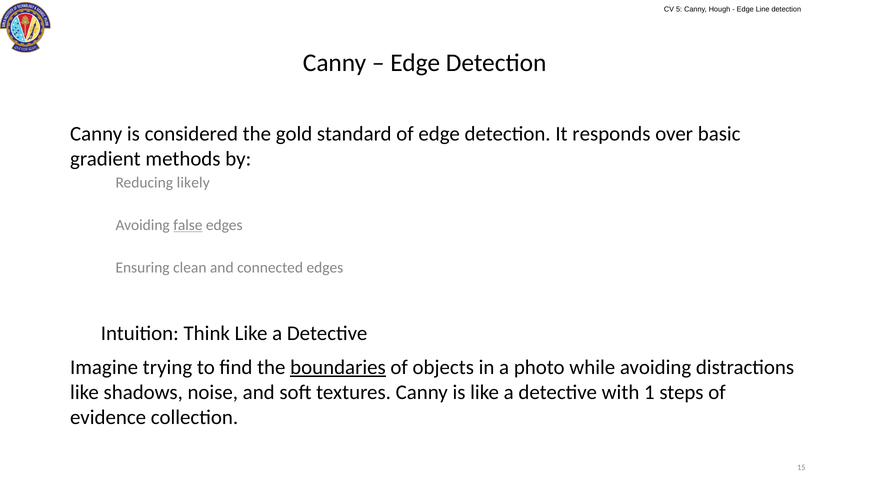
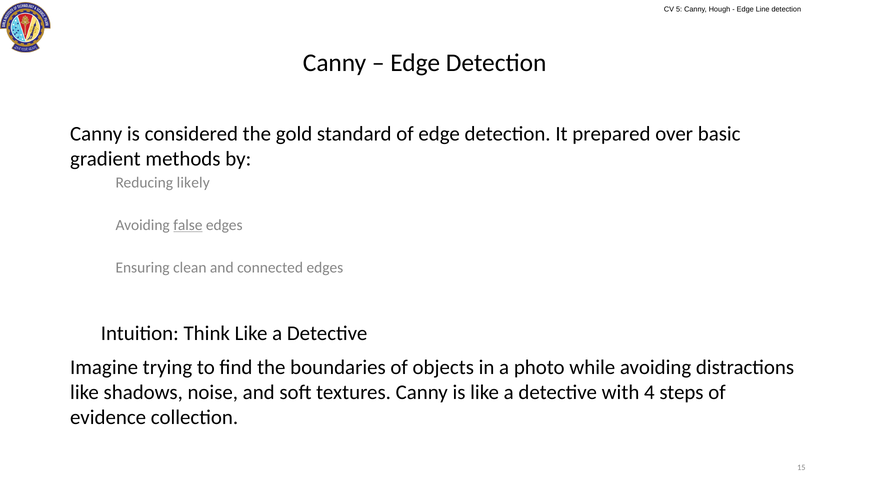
responds: responds -> prepared (611, 134)
boundaries underline: present -> none (338, 368)
1: 1 -> 4 (649, 393)
